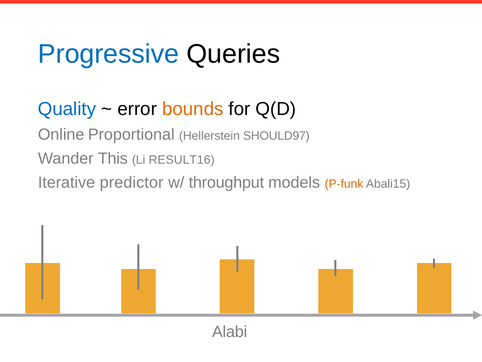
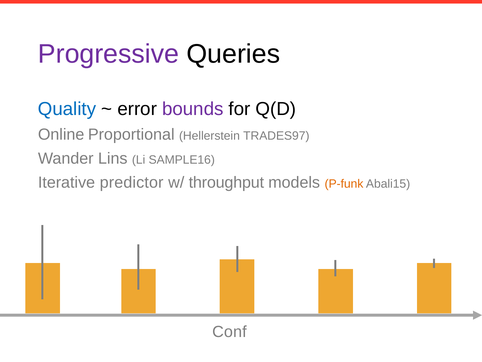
Progressive colour: blue -> purple (109, 54)
bounds colour: orange -> purple (193, 109)
SHOULD97: SHOULD97 -> TRADES97 (276, 135)
This: This -> Lins (113, 158)
RESULT16: RESULT16 -> SAMPLE16 (182, 160)
Alabi: Alabi -> Conf (229, 331)
